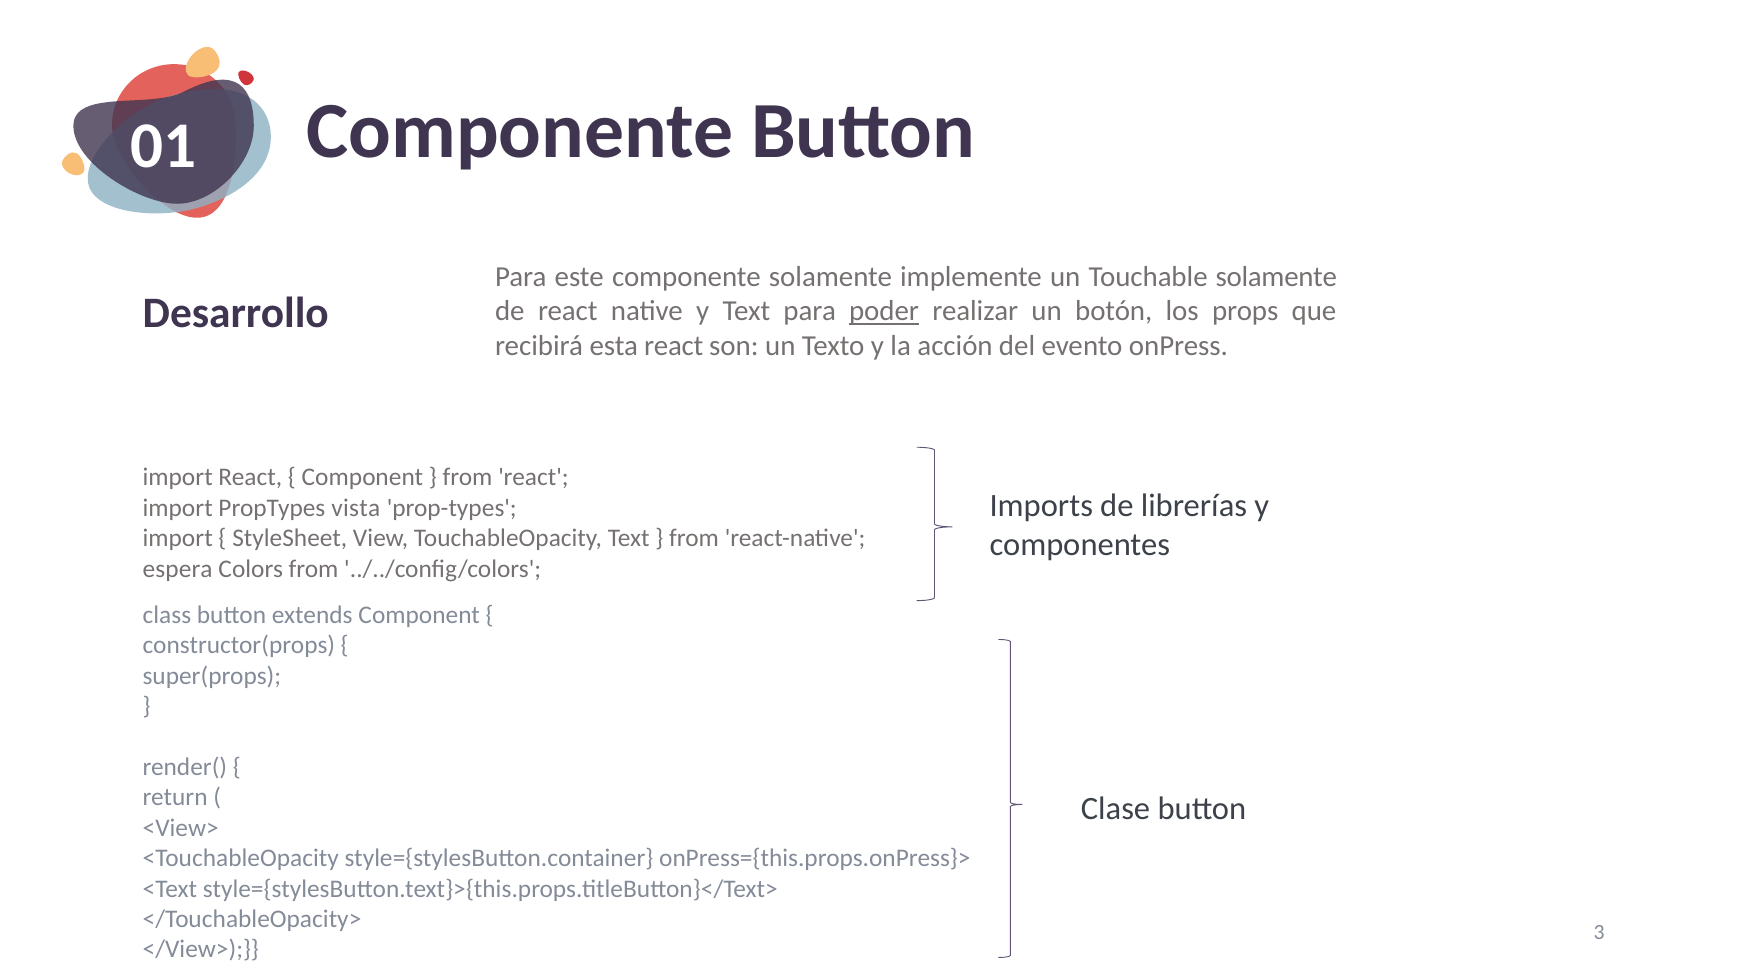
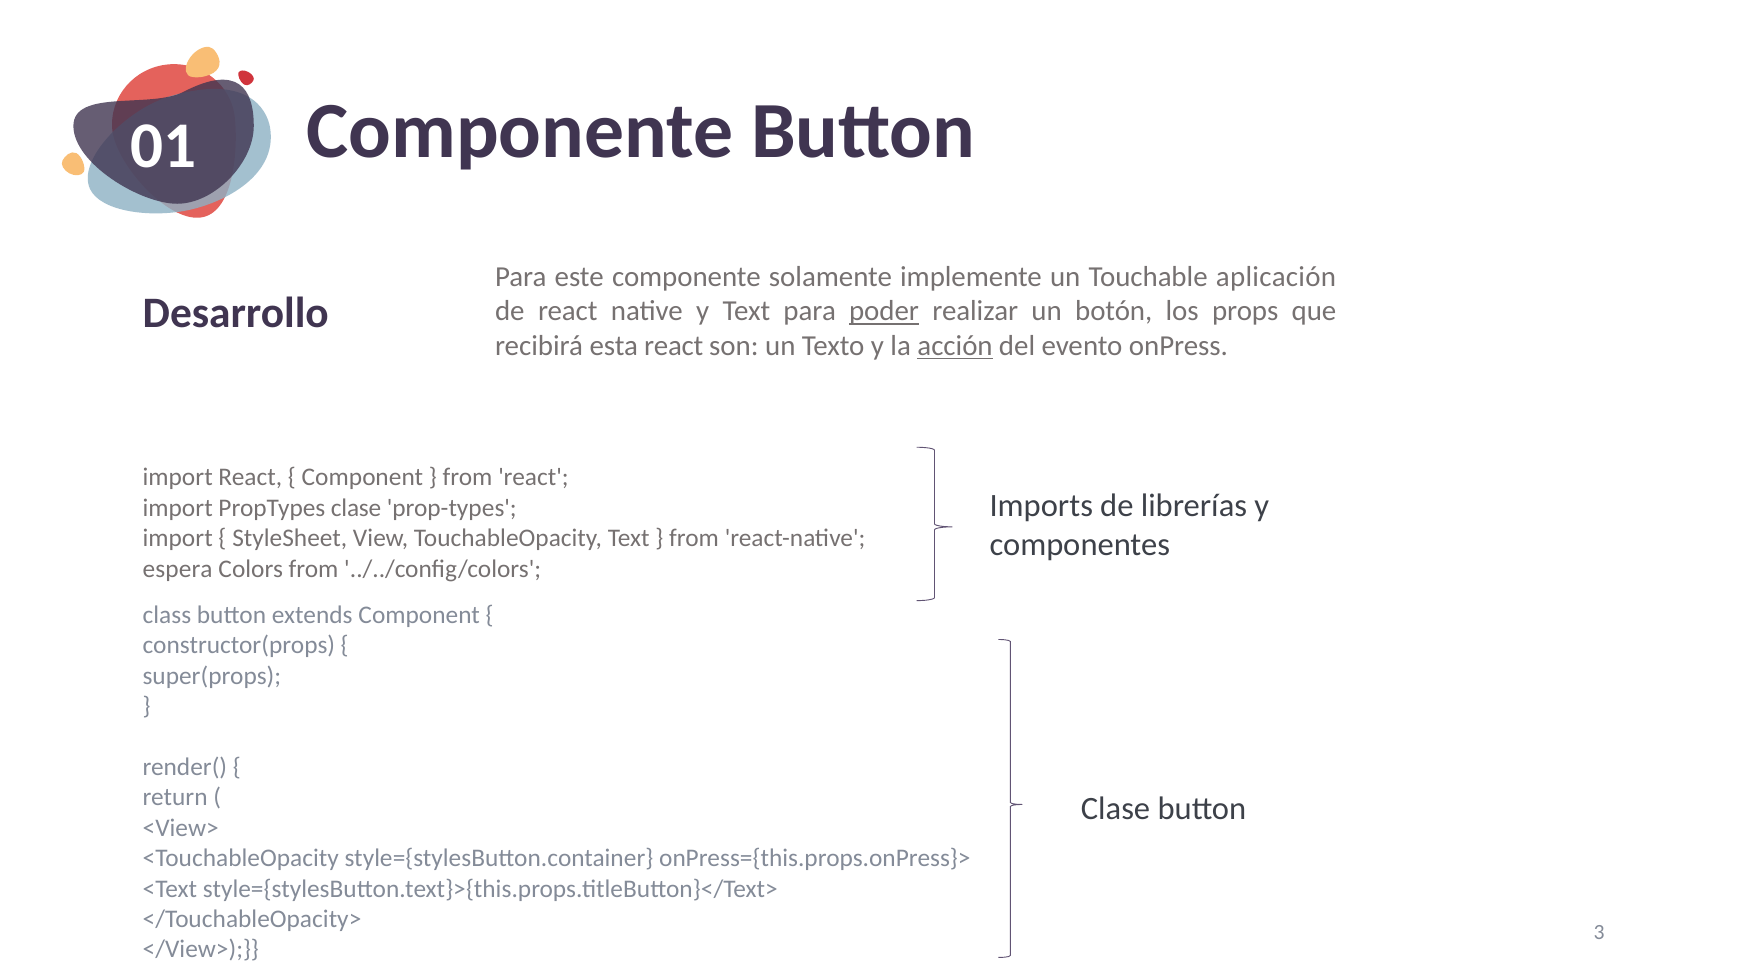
Touchable solamente: solamente -> aplicación (1276, 277)
acción underline: none -> present (955, 346)
PropTypes vista: vista -> clase (356, 508)
